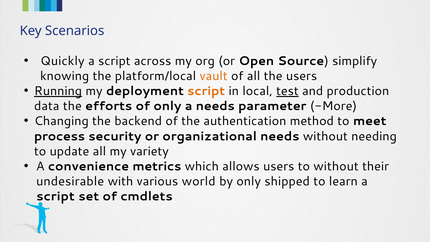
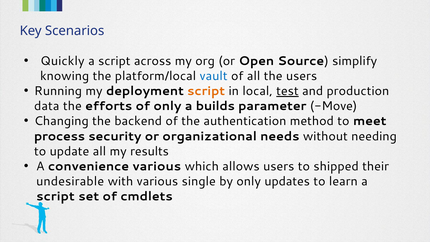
vault colour: orange -> blue (214, 76)
Running underline: present -> none (58, 91)
a needs: needs -> builds (215, 106)
More: More -> Move (334, 106)
variety: variety -> results (149, 151)
convenience metrics: metrics -> various (157, 166)
to without: without -> shipped (336, 166)
world: world -> single (199, 181)
shipped: shipped -> updates (287, 181)
